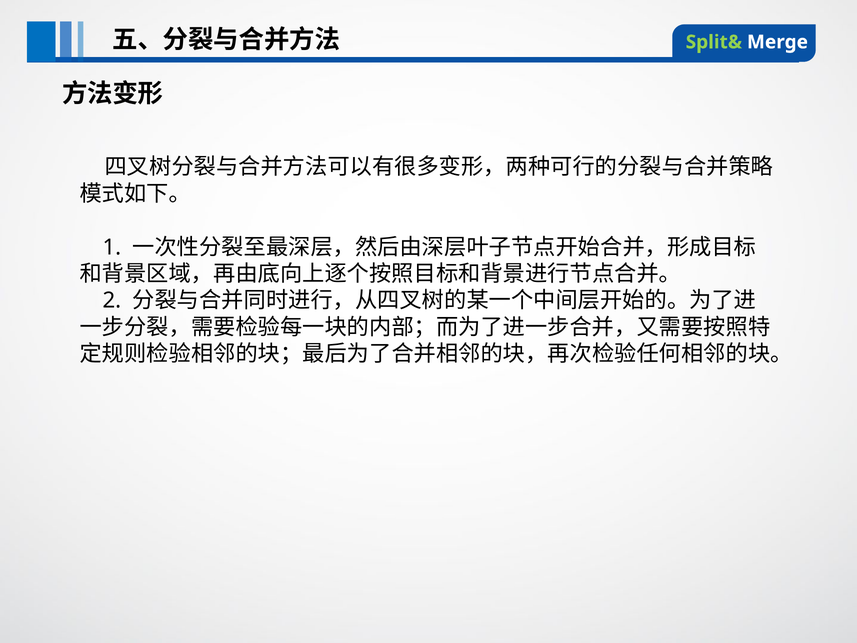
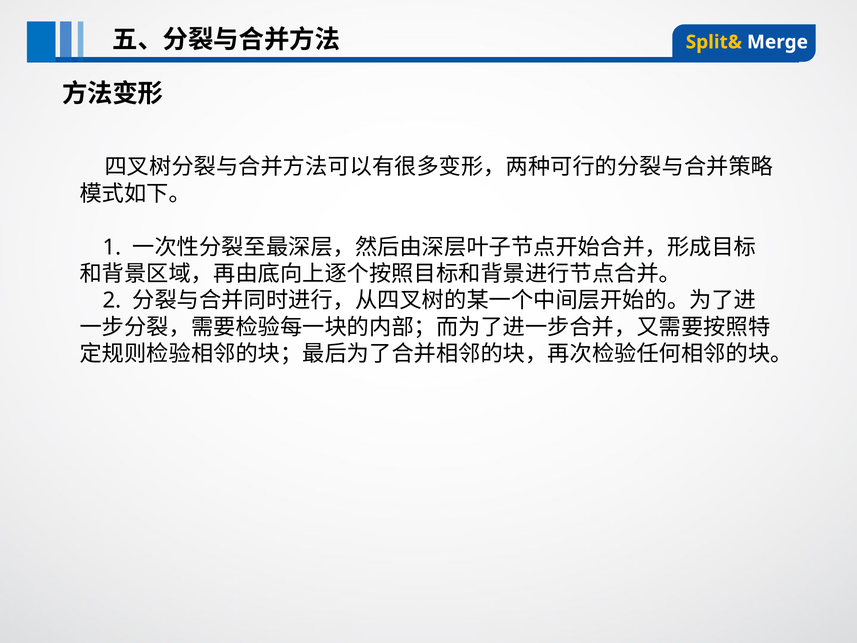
Split& colour: light green -> yellow (714, 42)
